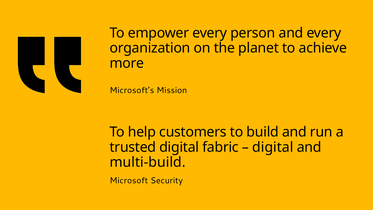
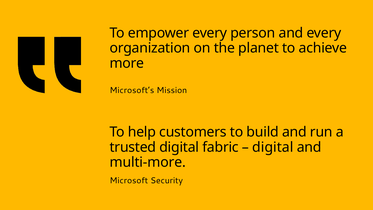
multi-build: multi-build -> multi-more (148, 162)
